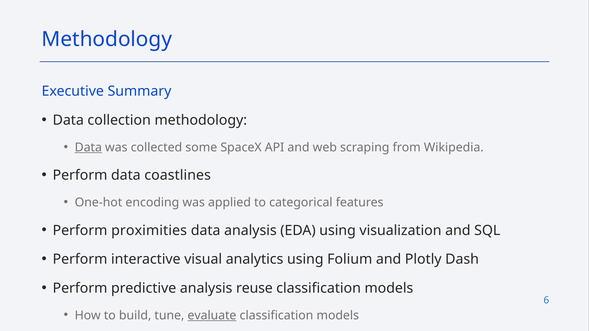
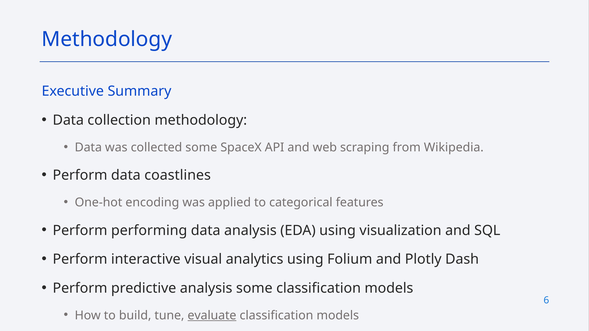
Data underline: present -> none (88, 148)
proximities: proximities -> performing (149, 231)
analysis reuse: reuse -> some (254, 288)
